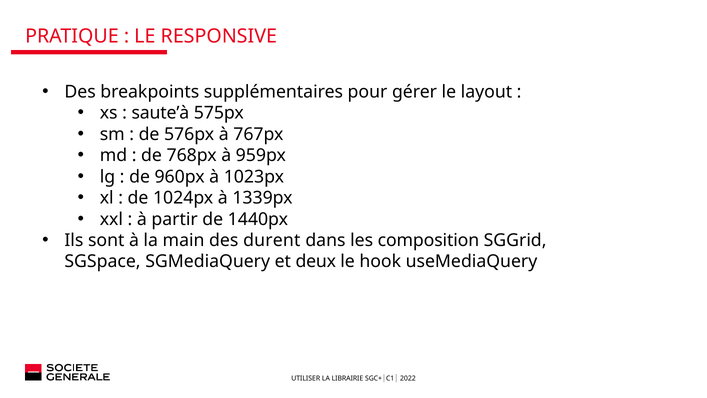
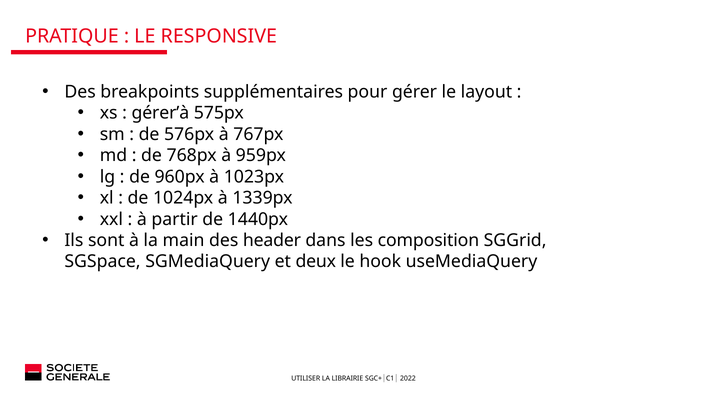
saute’à: saute’à -> gérer’à (160, 113)
durent: durent -> header (272, 240)
